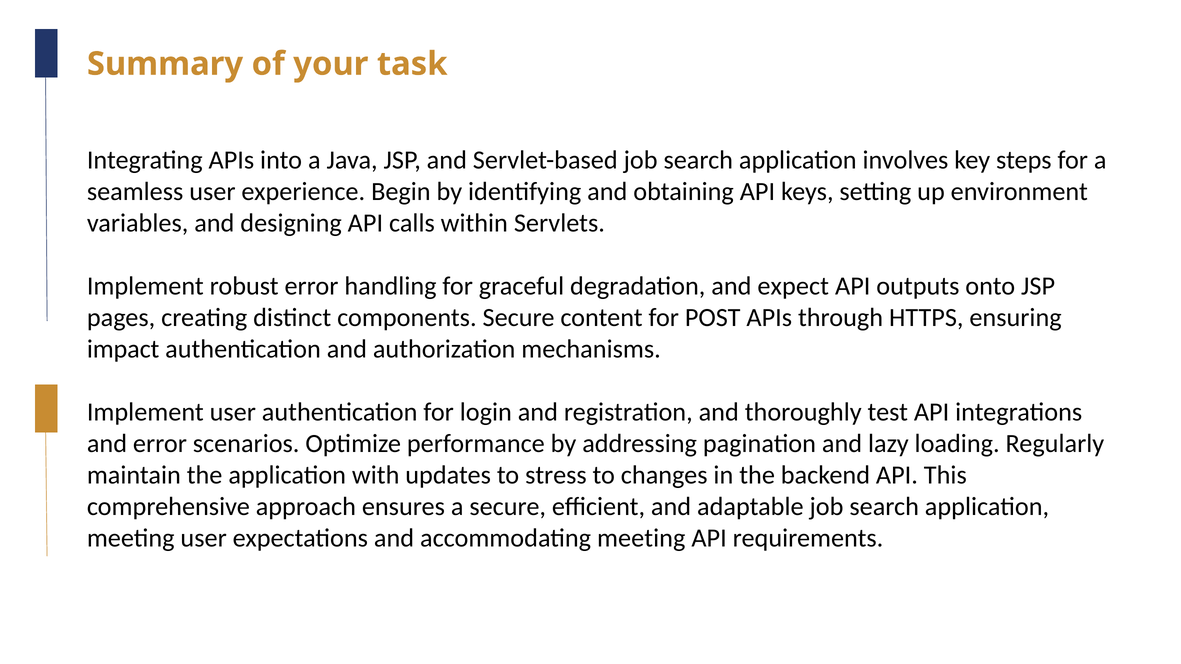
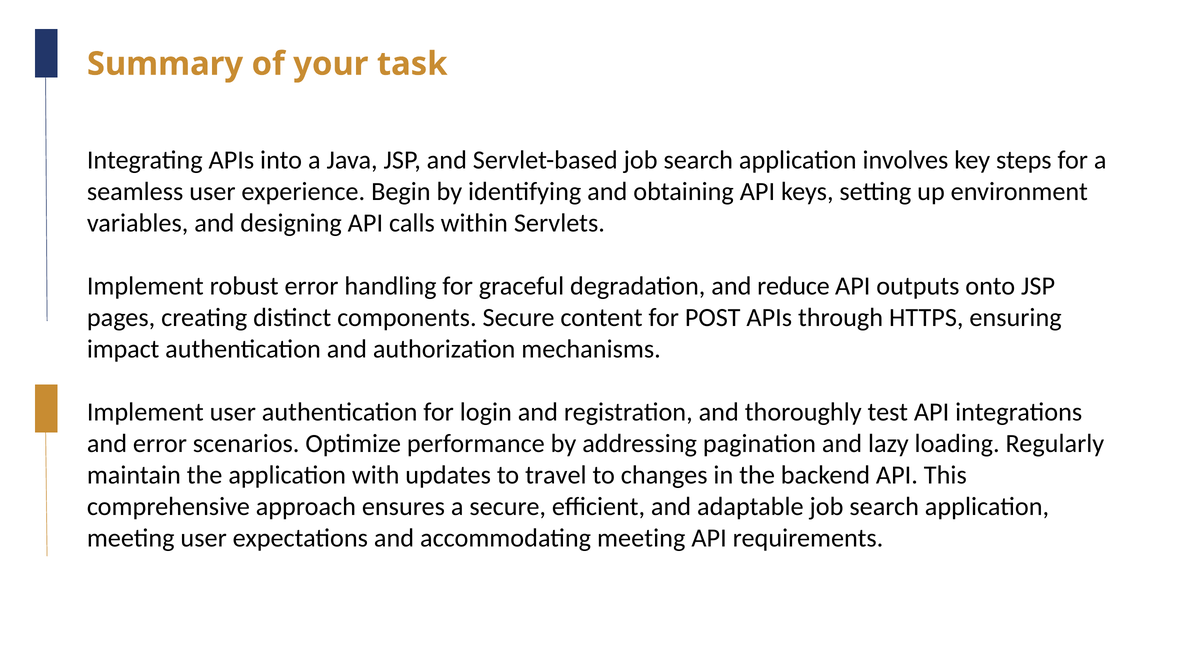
expect: expect -> reduce (793, 286)
stress: stress -> travel (556, 475)
